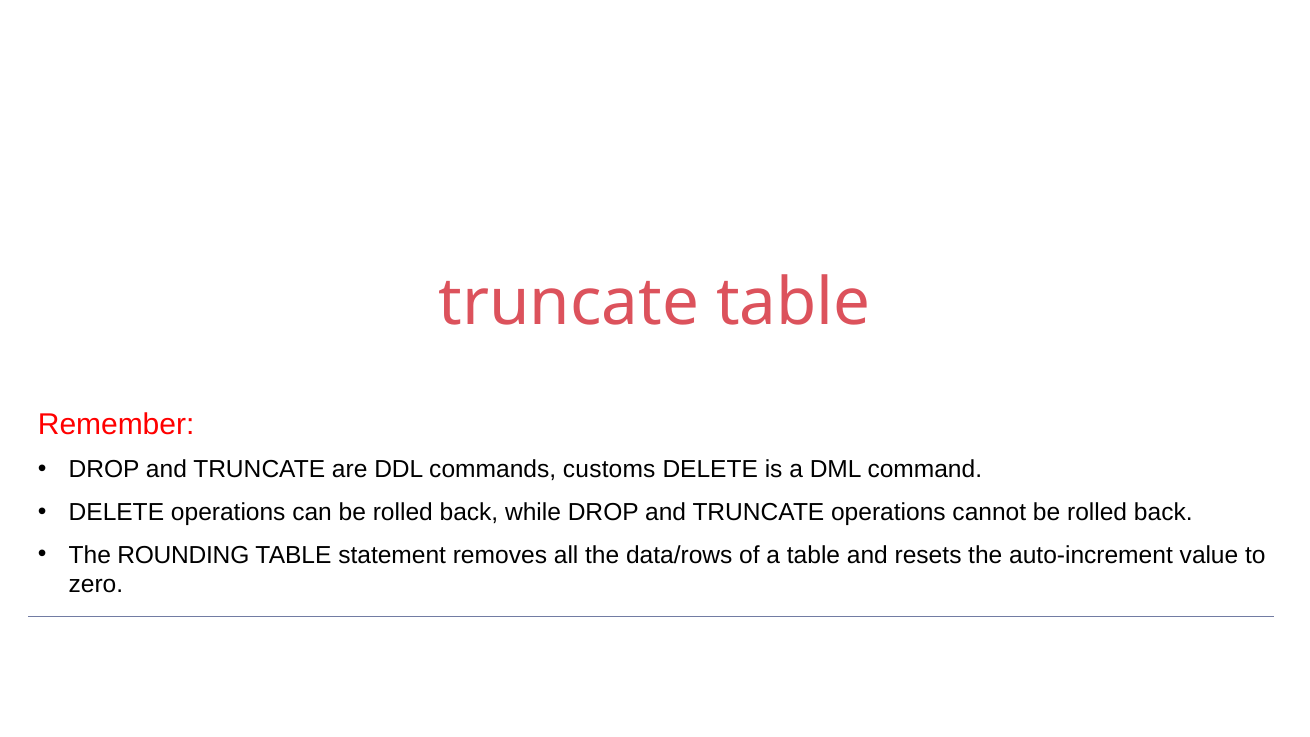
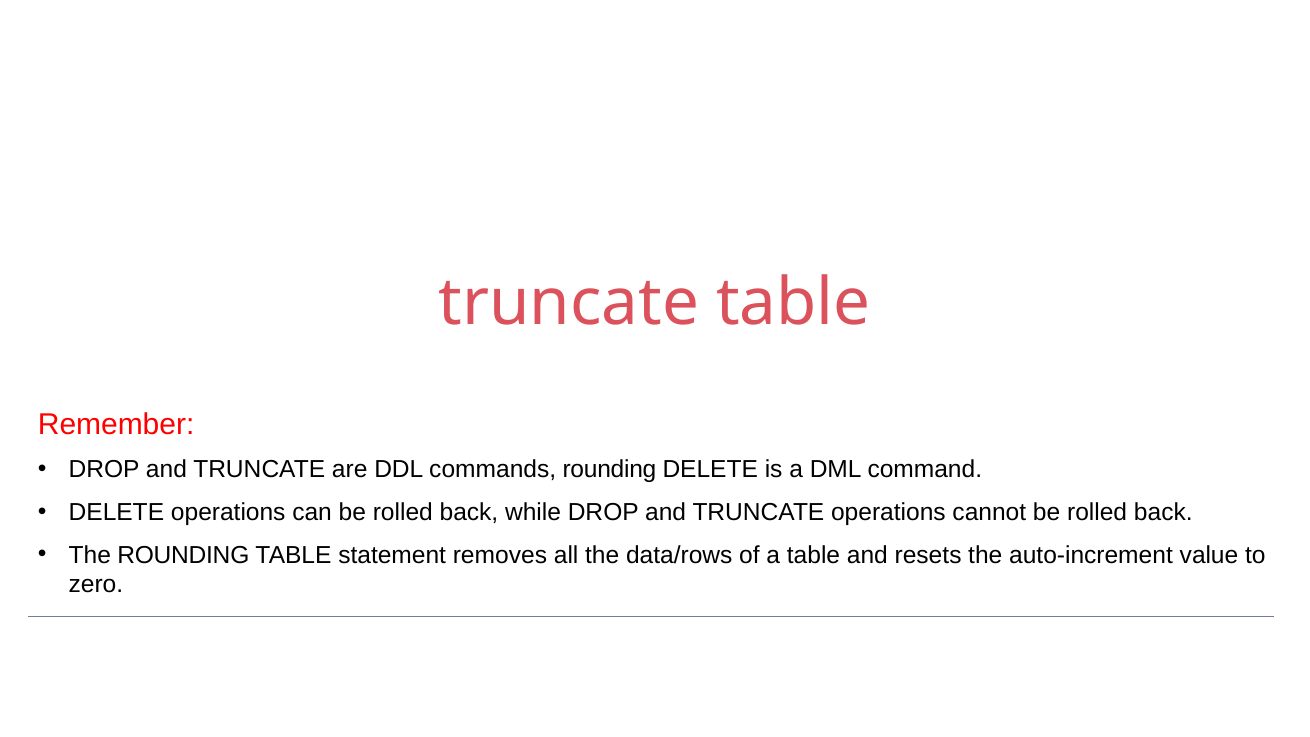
commands customs: customs -> rounding (609, 470)
